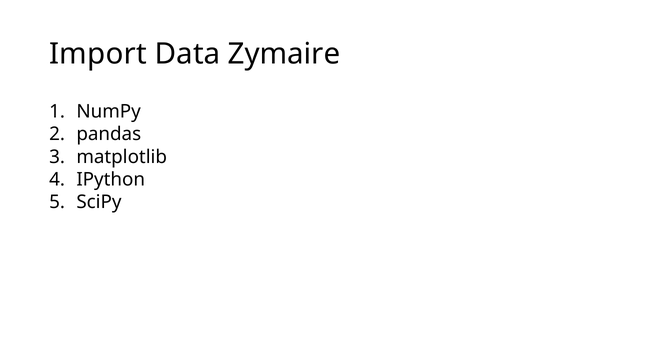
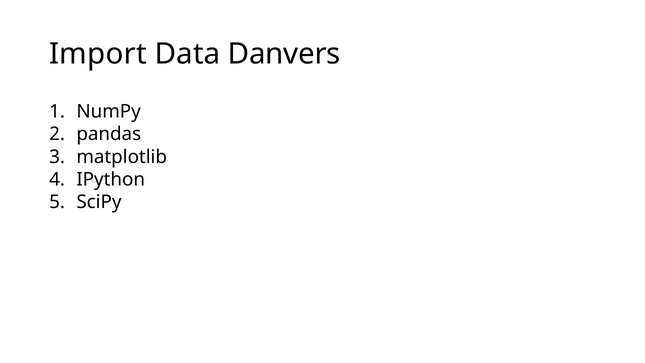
Zymaire: Zymaire -> Danvers (284, 54)
